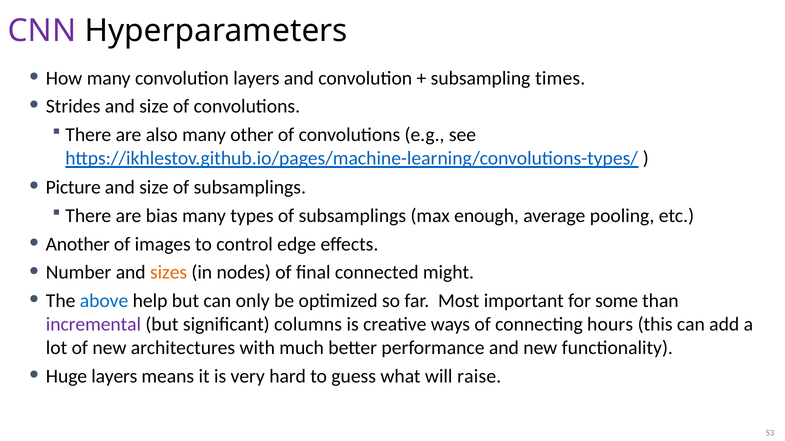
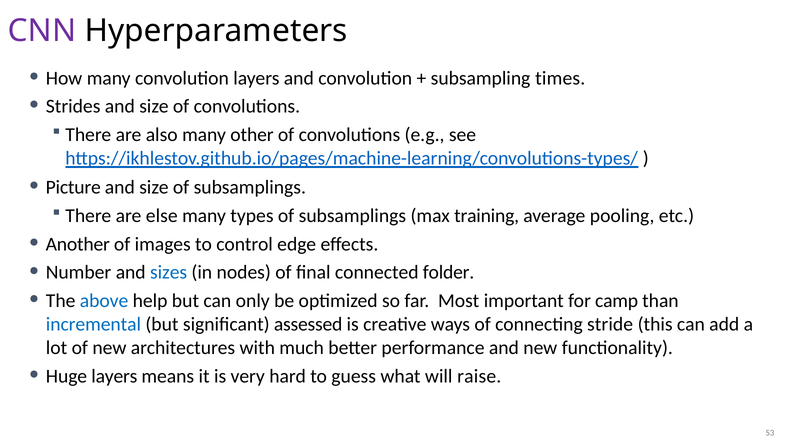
bias: bias -> else (162, 216)
enough: enough -> training (487, 216)
sizes colour: orange -> blue (169, 273)
might: might -> folder (449, 273)
some: some -> camp (617, 301)
incremental colour: purple -> blue (93, 325)
columns: columns -> assessed (308, 325)
hours: hours -> stride (610, 325)
